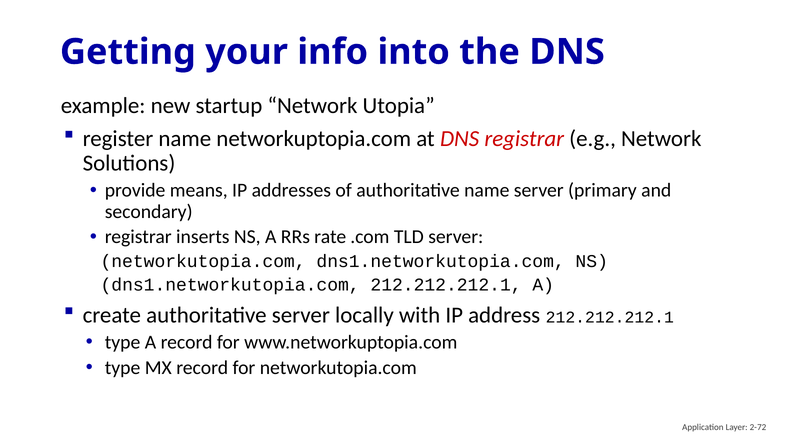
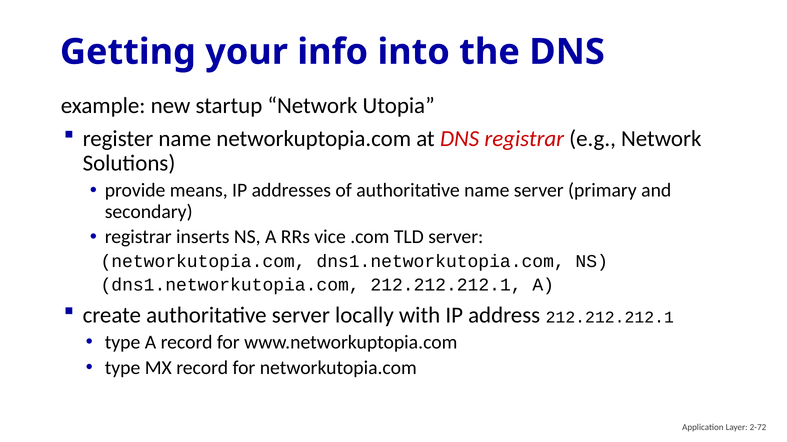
rate: rate -> vice (330, 237)
